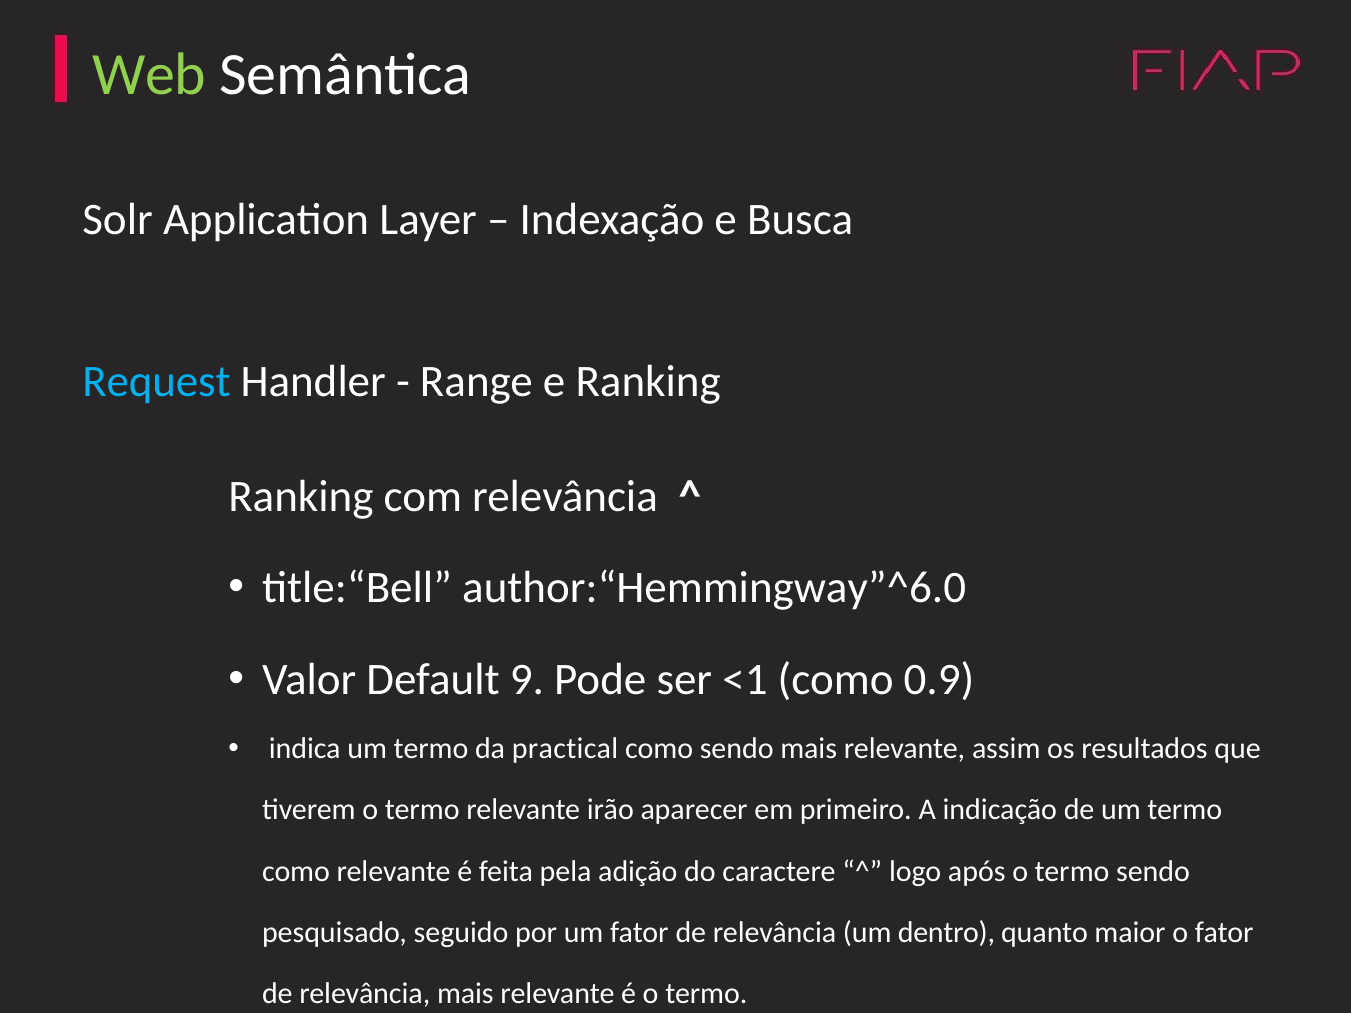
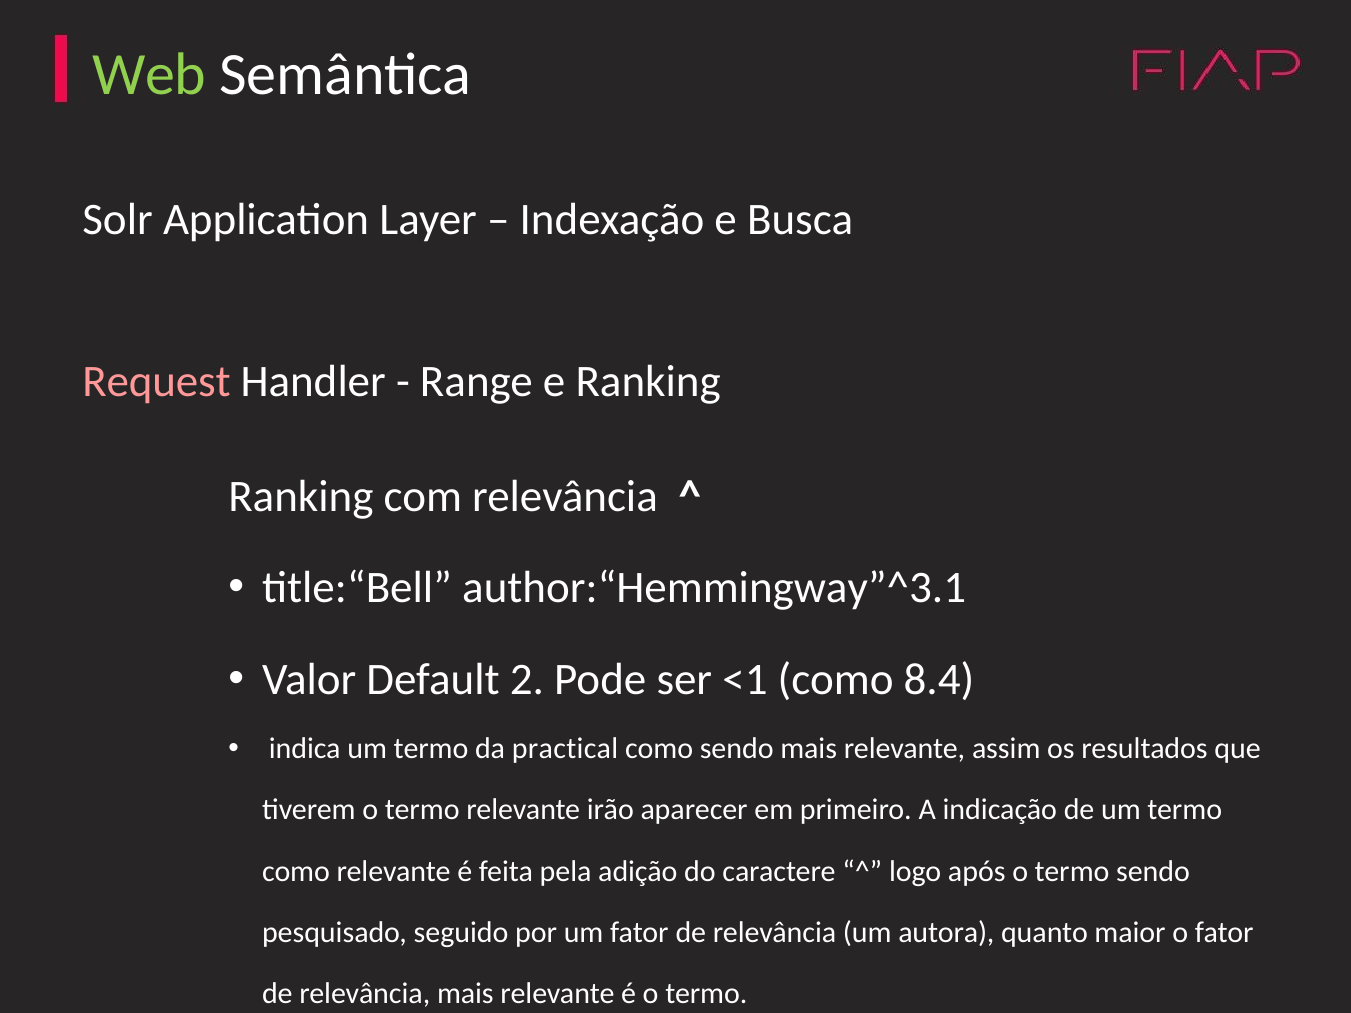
Request colour: light blue -> pink (157, 381)
author:“Hemmingway”^6.0: author:“Hemmingway”^6.0 -> author:“Hemmingway”^3.1 (714, 588)
9: 9 -> 2 (527, 680)
0.9: 0.9 -> 8.4 (939, 680)
dentro: dentro -> autora (946, 933)
